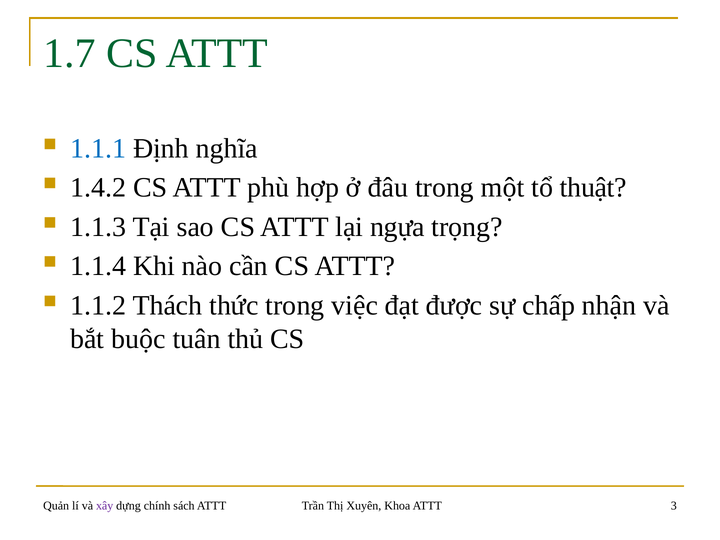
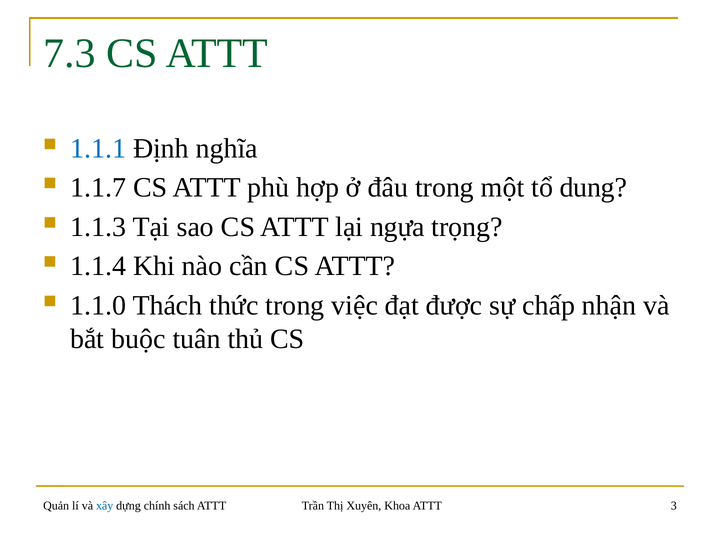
1.7: 1.7 -> 7.3 (69, 54)
1.4.2: 1.4.2 -> 1.1.7 (98, 188)
thuật: thuật -> dung (593, 188)
1.1.2: 1.1.2 -> 1.1.0 (98, 305)
xây colour: purple -> blue (105, 506)
